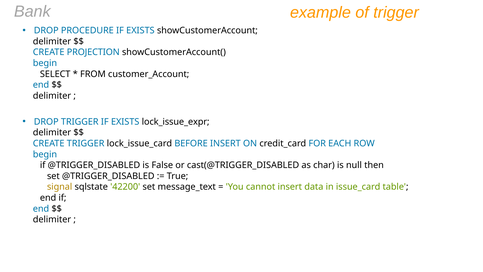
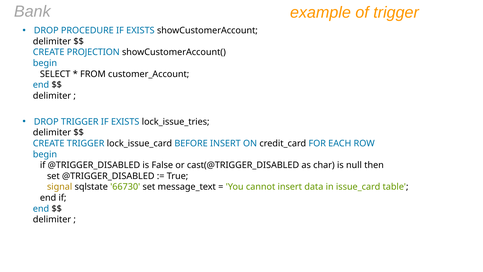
lock_issue_expr: lock_issue_expr -> lock_issue_tries (176, 122)
42200: 42200 -> 66730 (125, 187)
